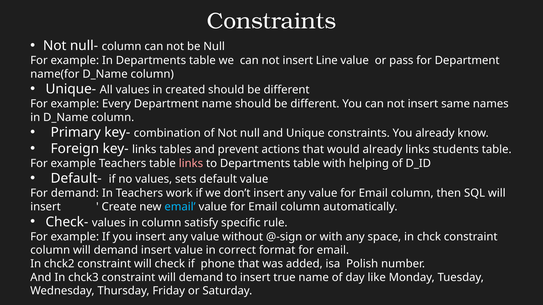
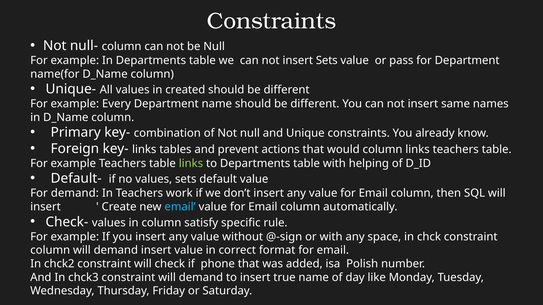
insert Line: Line -> Sets (327, 60)
would already: already -> column (383, 150)
links students: students -> teachers (456, 150)
links colour: pink -> light green (191, 164)
